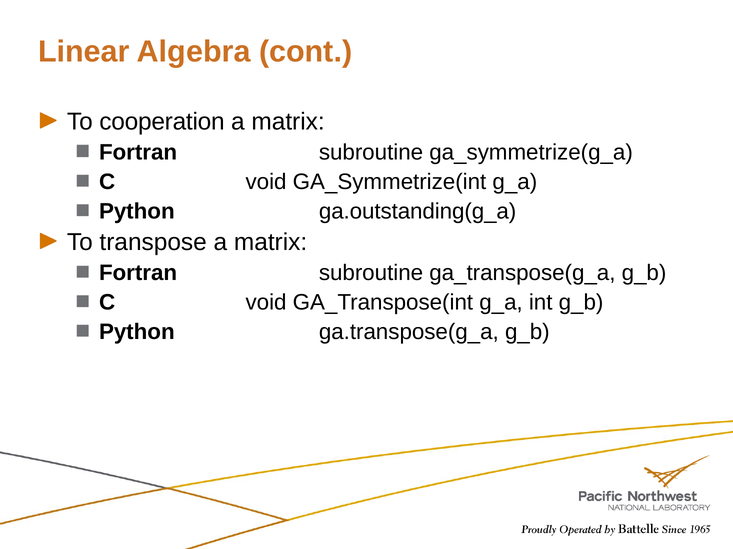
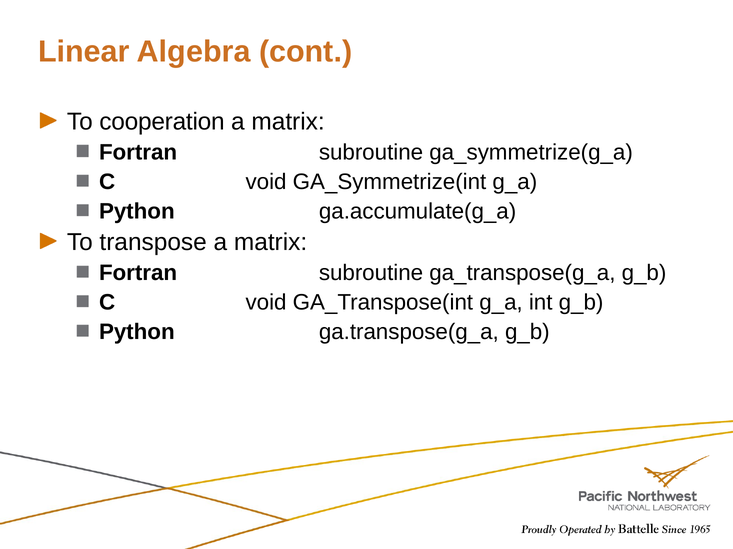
ga.outstanding(g_a: ga.outstanding(g_a -> ga.accumulate(g_a (418, 212)
